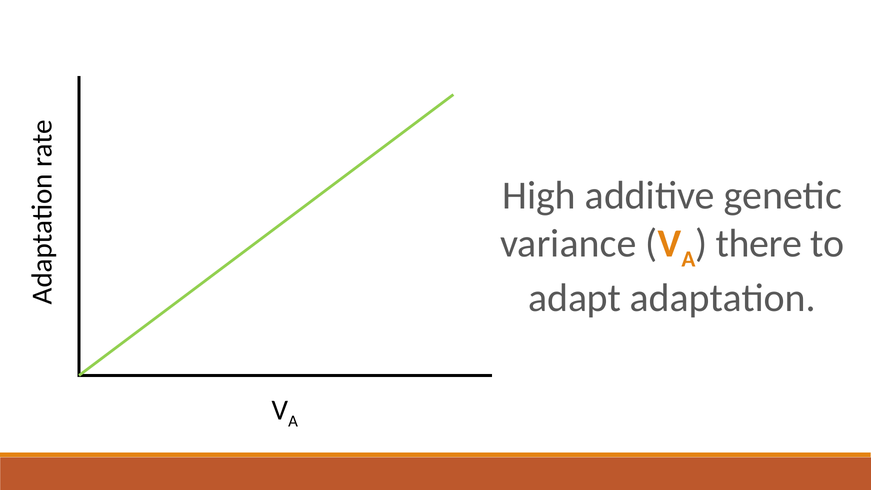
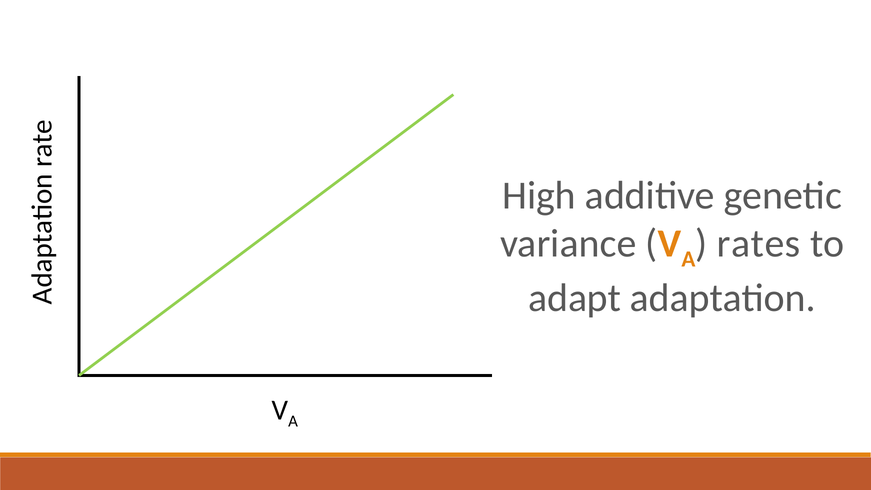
there: there -> rates (759, 244)
